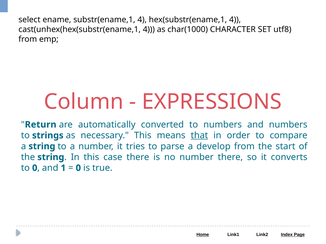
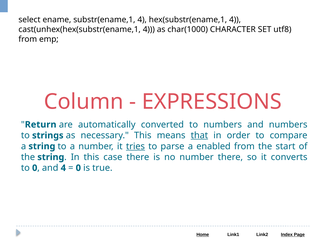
tries underline: none -> present (135, 147)
develop: develop -> enabled (214, 147)
and 1: 1 -> 4 (63, 168)
